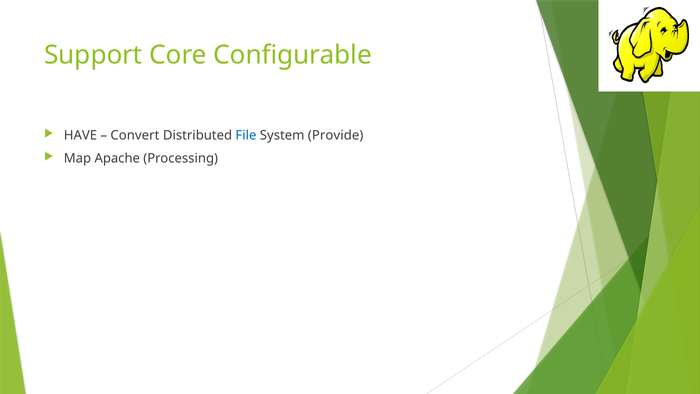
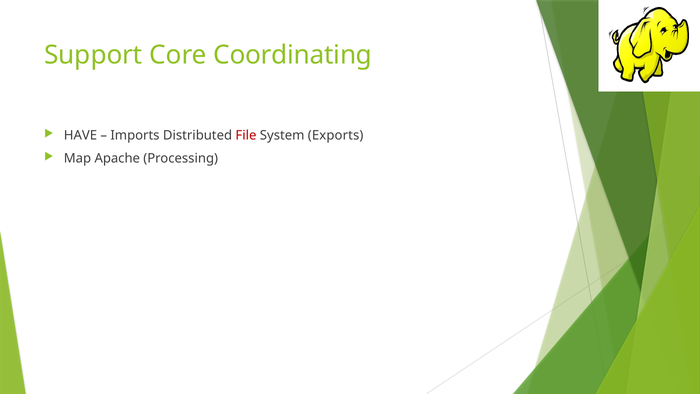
Configurable: Configurable -> Coordinating (293, 55)
Convert: Convert -> Imports (135, 135)
File colour: blue -> red (246, 135)
Provide: Provide -> Exports (336, 135)
